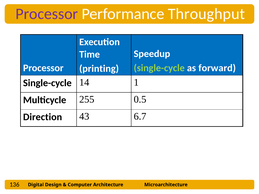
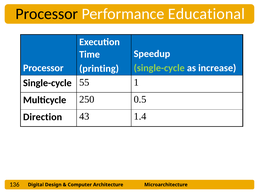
Processor colour: purple -> black (47, 14)
Throughput: Throughput -> Educational (206, 14)
forward: forward -> increase (217, 68)
14: 14 -> 55 (84, 82)
255: 255 -> 250 (87, 99)
6.7: 6.7 -> 1.4 (140, 117)
